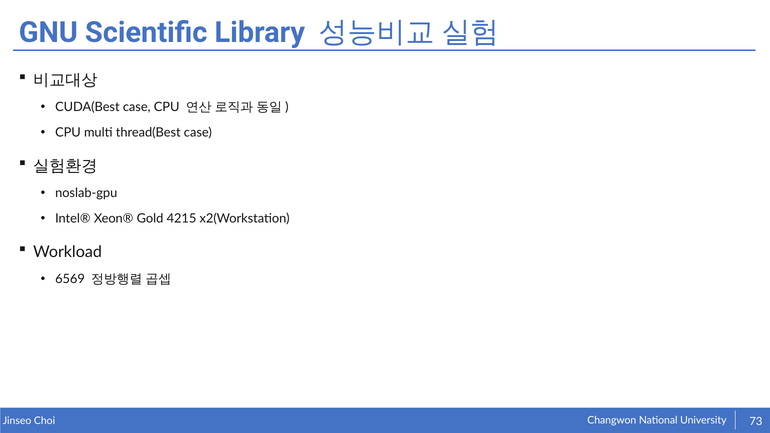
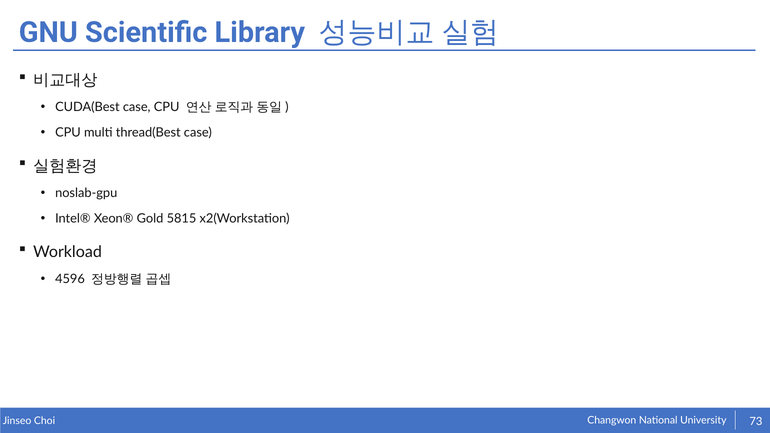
4215: 4215 -> 5815 (181, 219)
6569: 6569 -> 4596 (70, 279)
